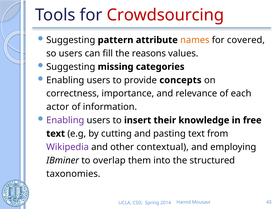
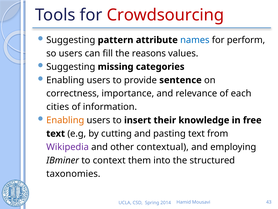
names colour: orange -> blue (195, 40)
covered: covered -> perform (246, 40)
concepts: concepts -> sentence (180, 80)
actor: actor -> cities (58, 107)
Enabling colour: purple -> orange (65, 120)
overlap: overlap -> context (109, 160)
